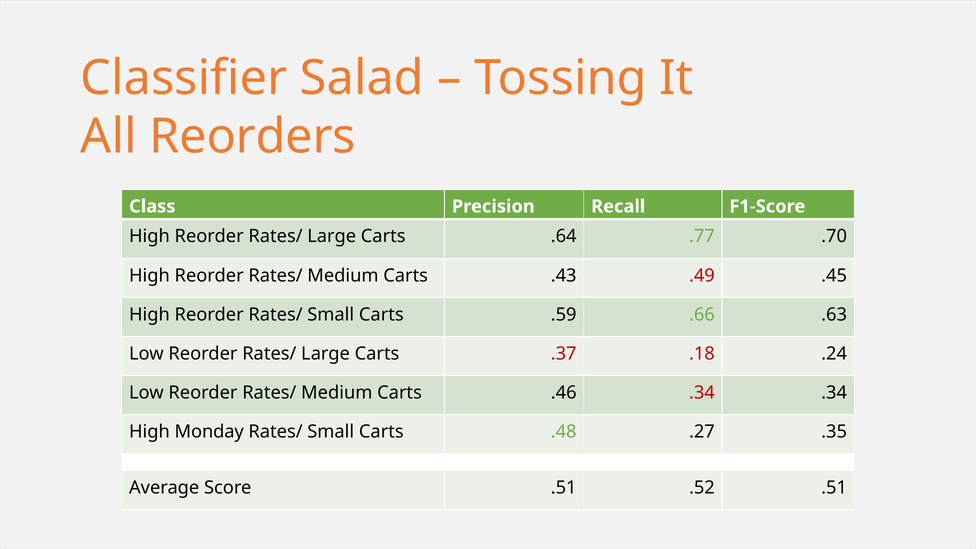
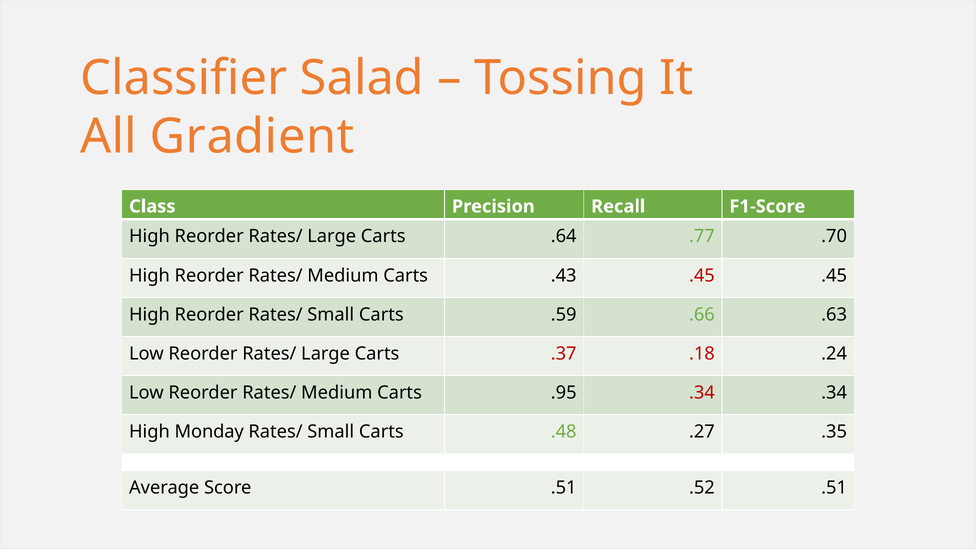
Reorders: Reorders -> Gradient (252, 136)
.43 .49: .49 -> .45 (702, 275)
.46: .46 -> .95 (564, 393)
